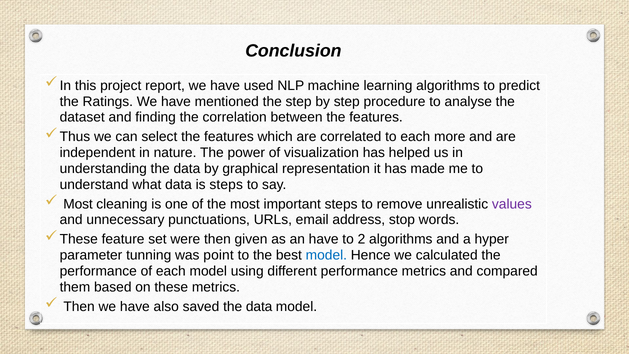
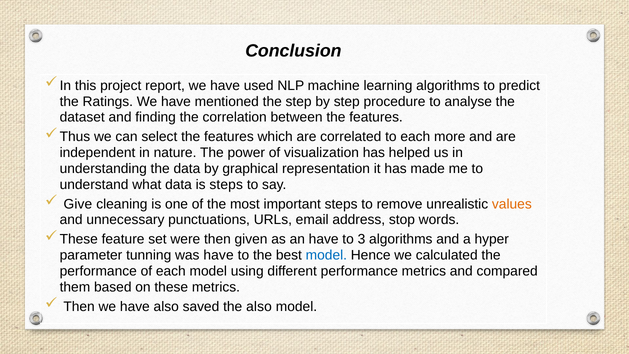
Most: Most -> Give (78, 204)
values colour: purple -> orange (512, 204)
2: 2 -> 3 (361, 239)
was point: point -> have (219, 255)
saved the data: data -> also (259, 306)
